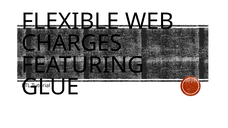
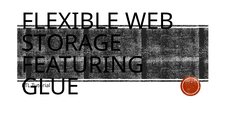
CHARGES: CHARGES -> STORAGE (72, 43)
